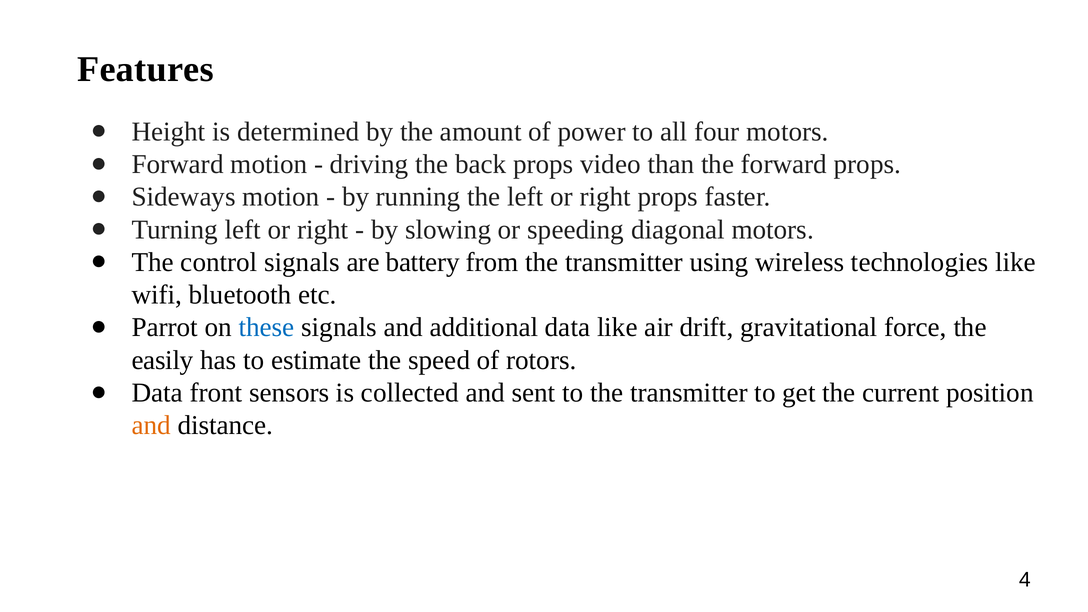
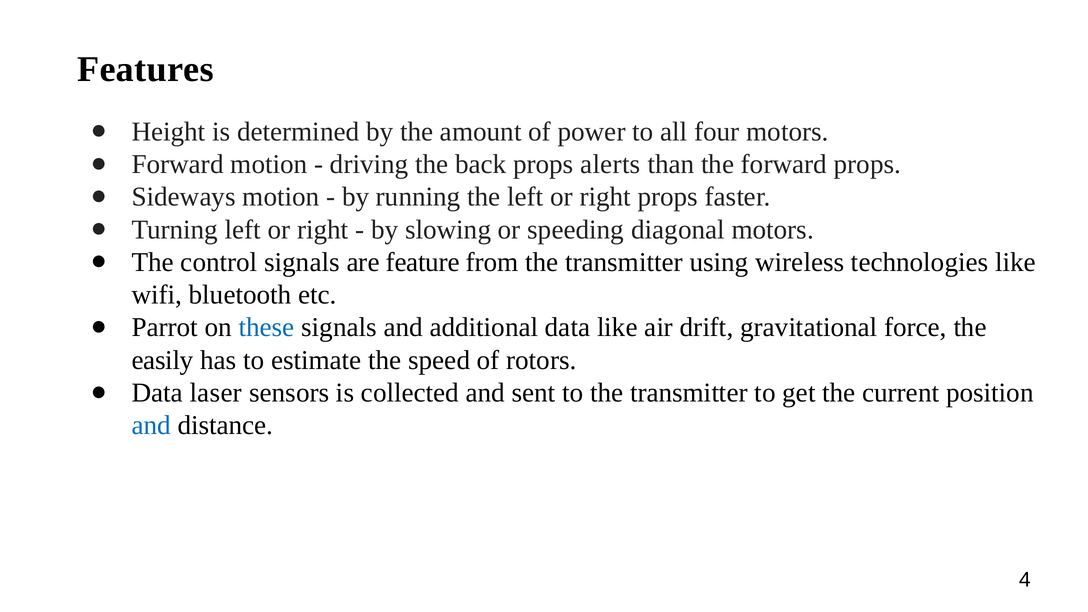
video: video -> alerts (610, 164)
battery: battery -> feature (423, 262)
front: front -> laser (216, 393)
and colour: orange -> blue (151, 425)
